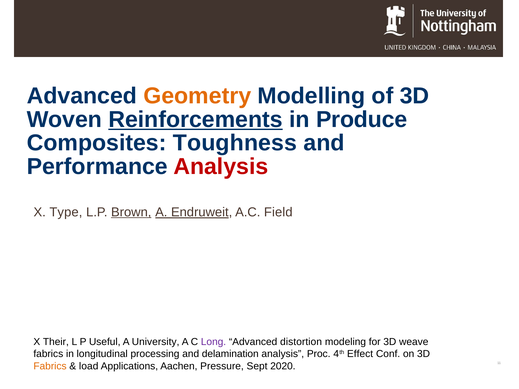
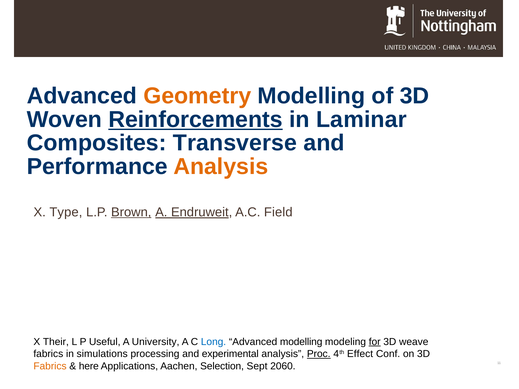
Produce: Produce -> Laminar (361, 120)
Toughness: Toughness -> Transverse (235, 143)
Analysis colour: red -> orange (221, 167)
Long colour: purple -> blue (213, 342)
Advanced distortion: distortion -> modelling (301, 342)
for underline: none -> present (375, 342)
longitudinal: longitudinal -> simulations (102, 354)
delamination: delamination -> experimental (230, 354)
Proc underline: none -> present (319, 354)
load: load -> here (89, 366)
Pressure: Pressure -> Selection (222, 366)
2020: 2020 -> 2060 (283, 366)
